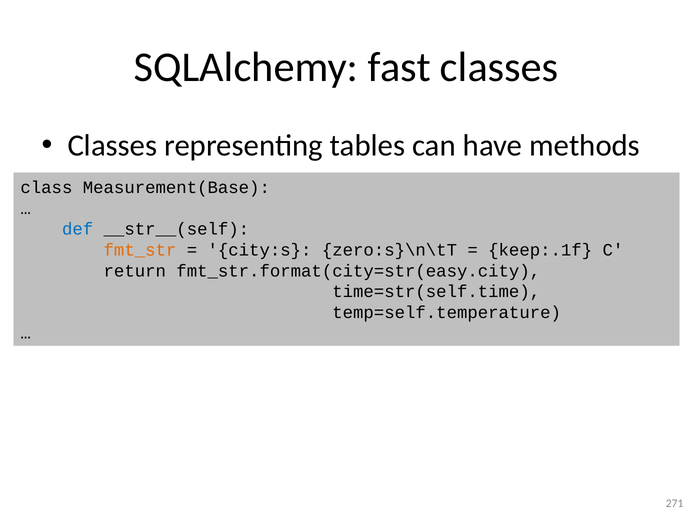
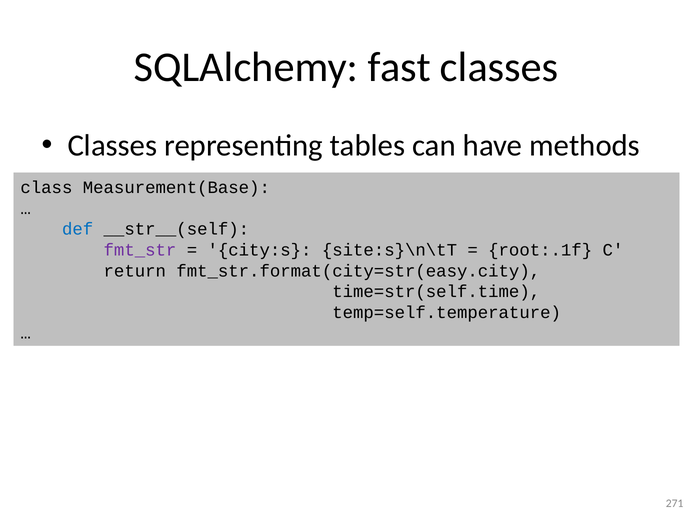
fmt_str colour: orange -> purple (140, 250)
zero:s}\n\tT: zero:s}\n\tT -> site:s}\n\tT (389, 250)
keep:.1f: keep:.1f -> root:.1f (540, 250)
